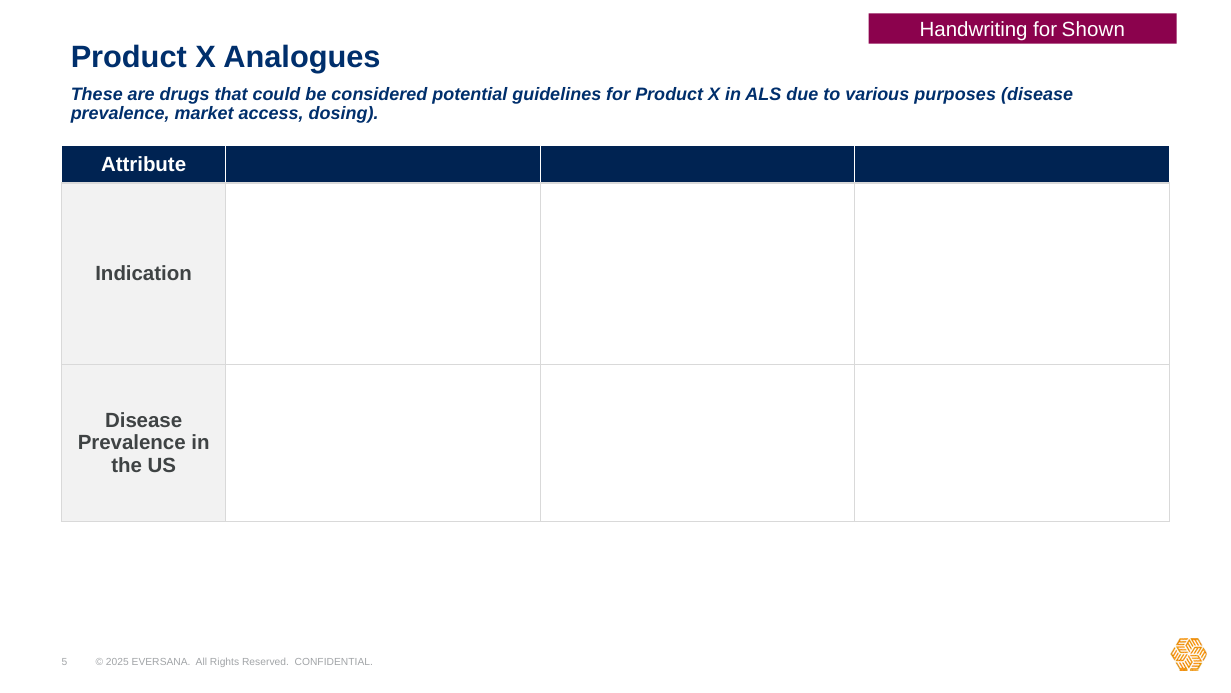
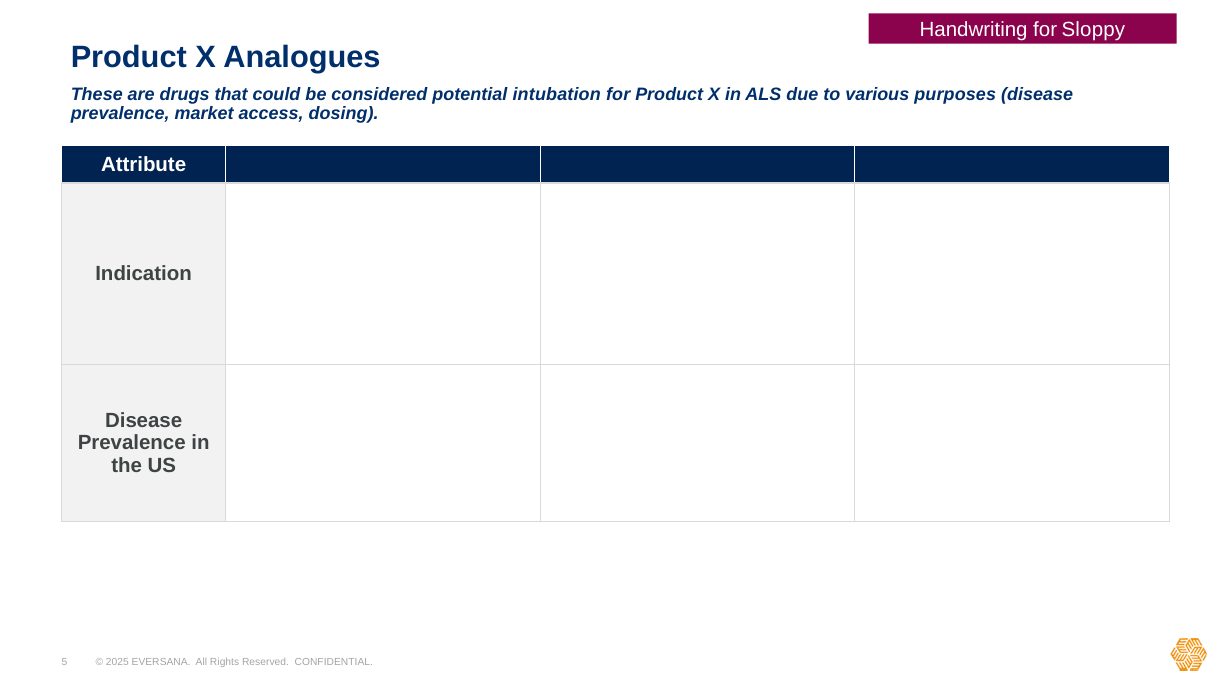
Shown: Shown -> Sloppy (1093, 30)
guidelines: guidelines -> intubation (557, 94)
